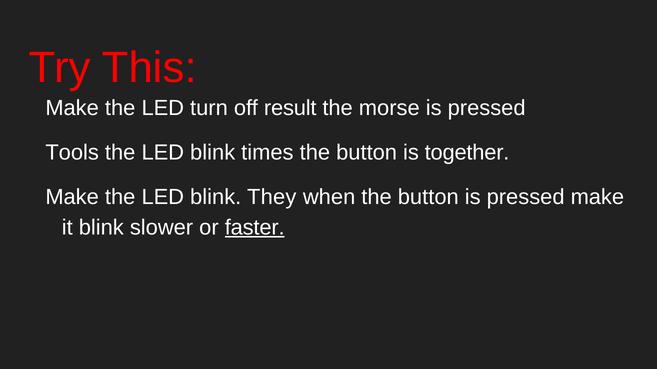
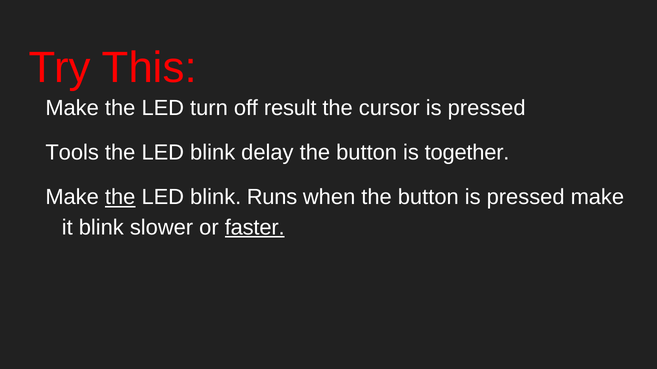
morse: morse -> cursor (389, 108)
times: times -> delay (267, 153)
the underline: none -> present (120, 198)
They: They -> Runs (272, 198)
